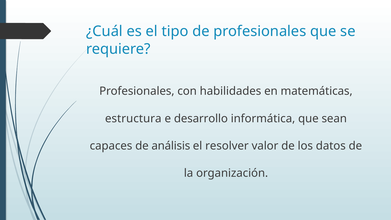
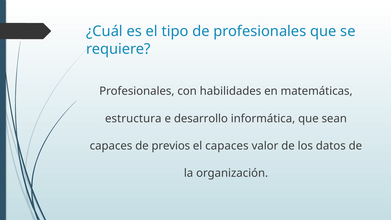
análisis: análisis -> previos (171, 146)
el resolver: resolver -> capaces (227, 146)
